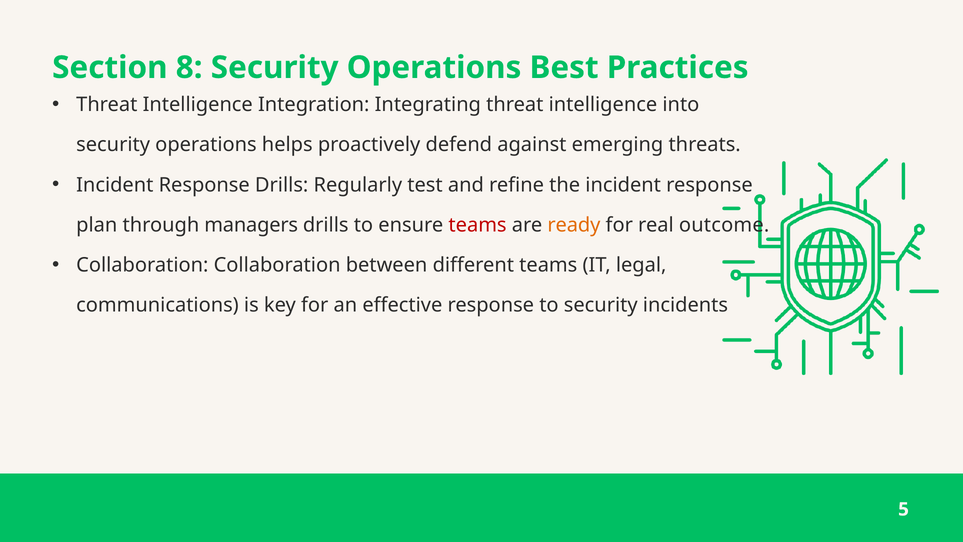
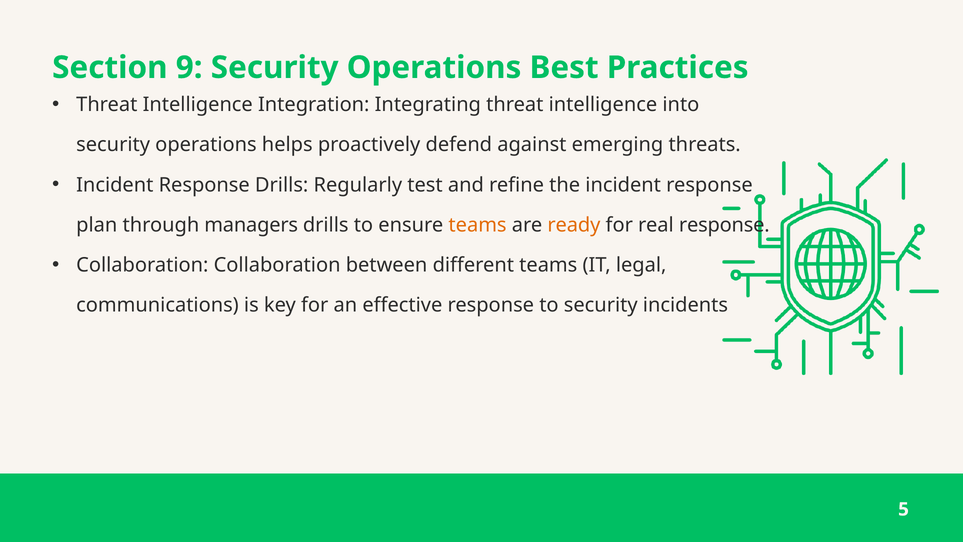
8: 8 -> 9 (189, 68)
teams colour: red -> orange (478, 225)
real outcome: outcome -> response (724, 225)
